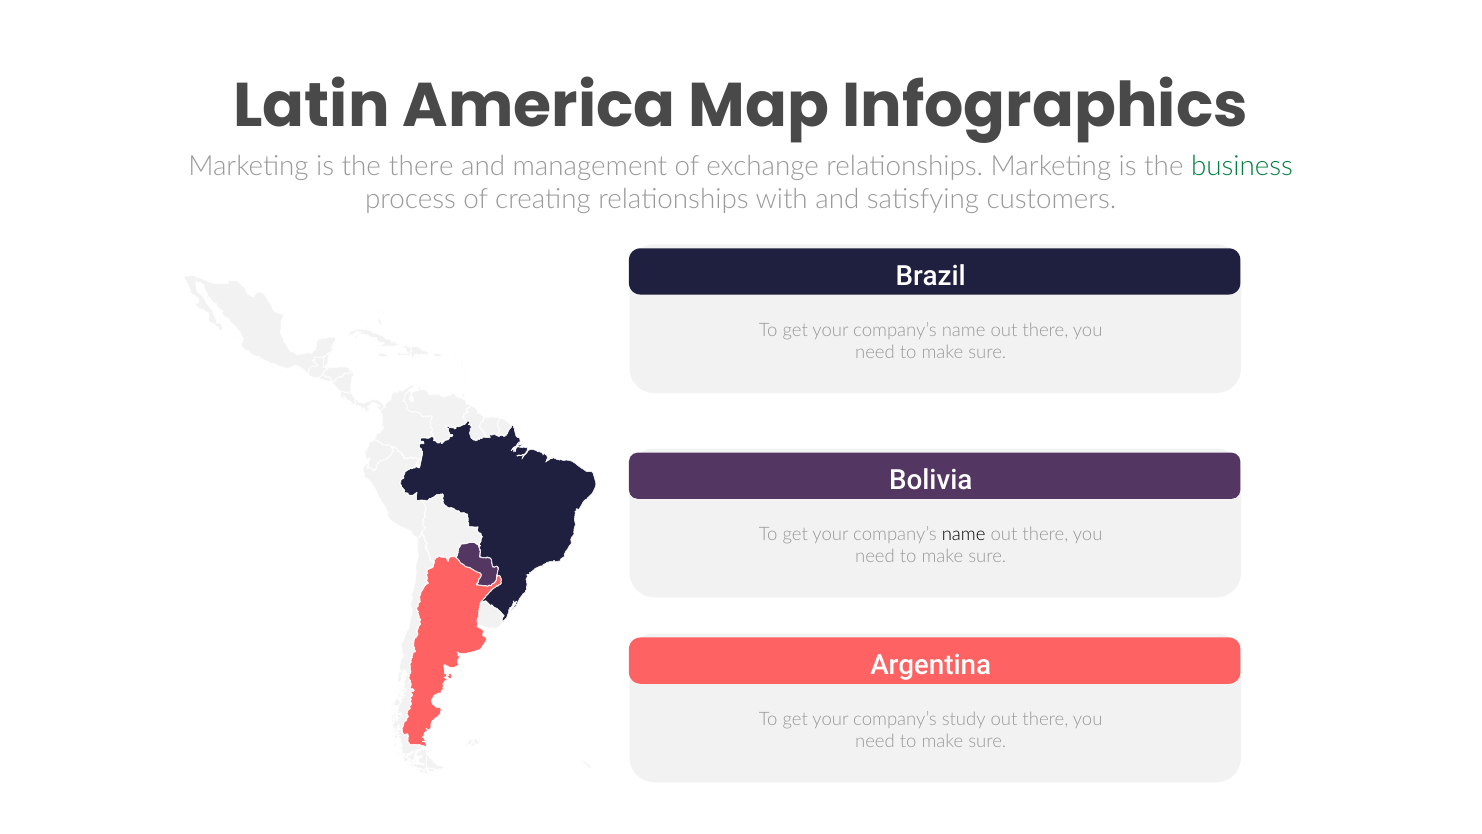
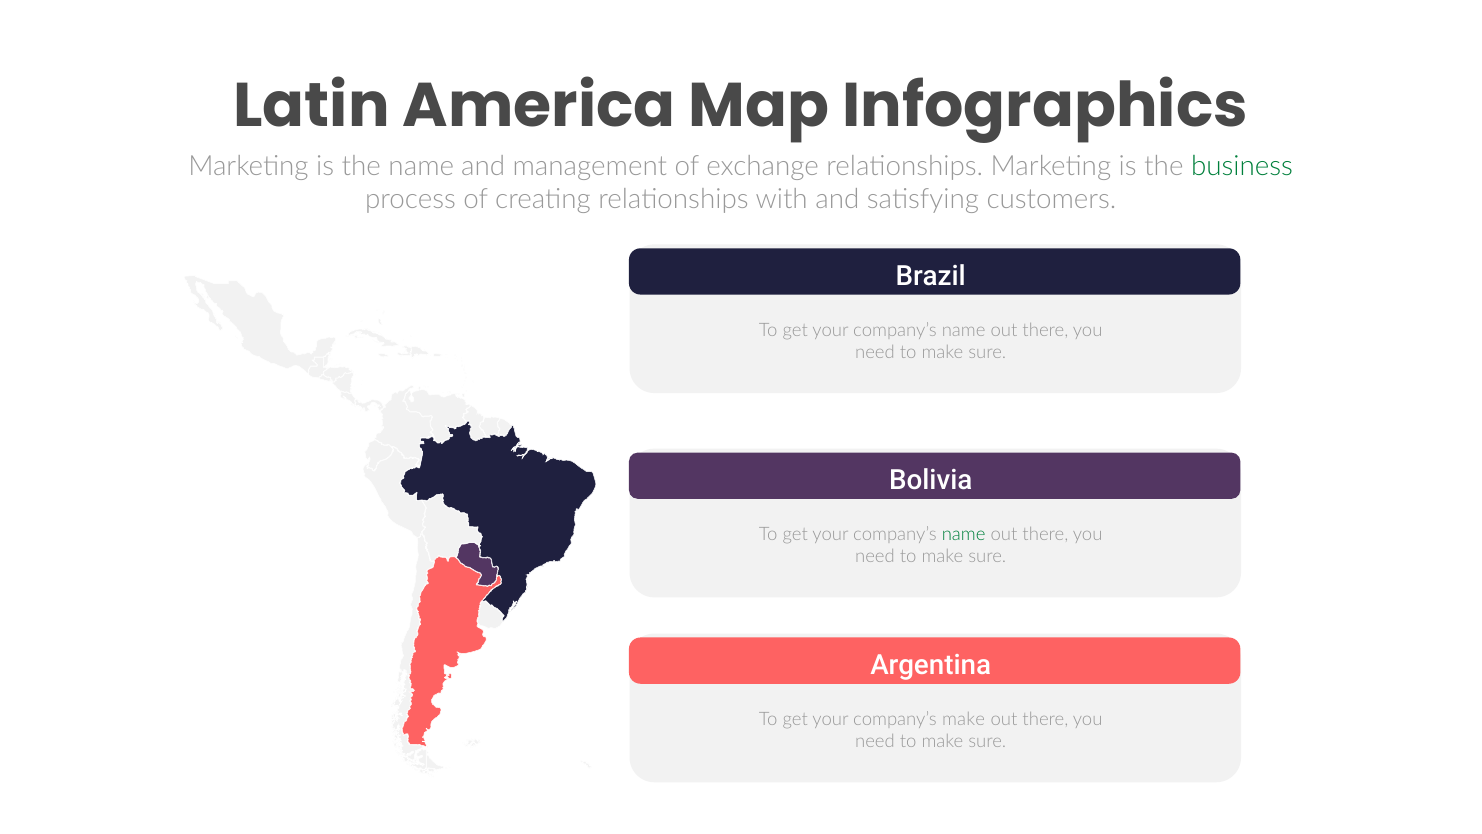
the there: there -> name (421, 166)
name colour: black -> green (964, 534)
company’s study: study -> make (964, 719)
